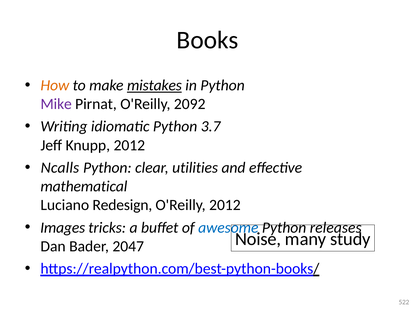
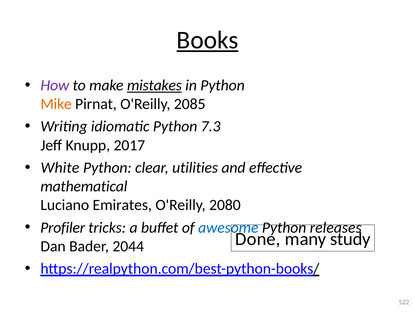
Books underline: none -> present (208, 40)
How colour: orange -> purple (55, 85)
Mike colour: purple -> orange (56, 104)
2092: 2092 -> 2085 (190, 104)
3.7: 3.7 -> 7.3 (211, 126)
Knupp 2012: 2012 -> 2017 (129, 145)
Ncalls: Ncalls -> White (60, 167)
Redesign: Redesign -> Emirates (122, 205)
O'Reilly 2012: 2012 -> 2080 (225, 205)
Images: Images -> Profiler (63, 227)
Noise: Noise -> Done (258, 239)
2047: 2047 -> 2044 (128, 246)
